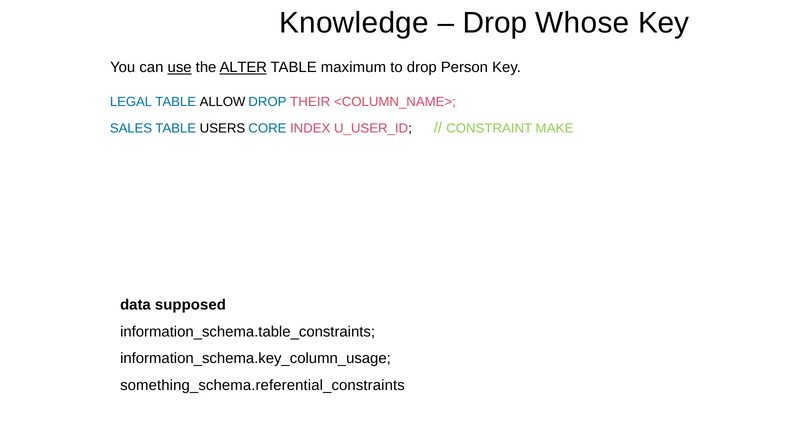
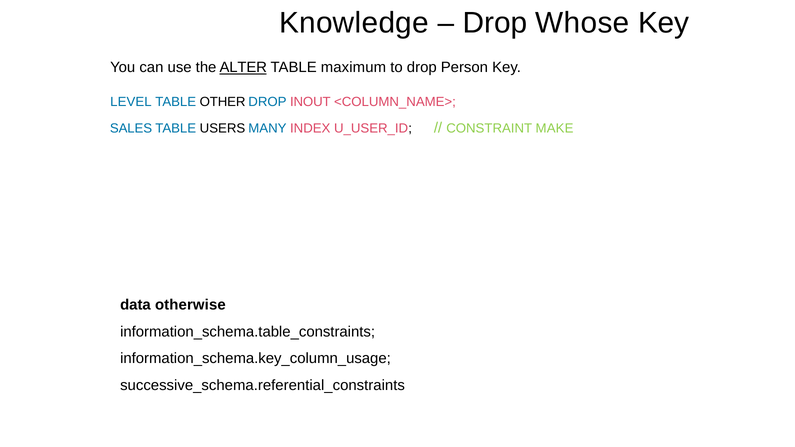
use underline: present -> none (180, 68)
LEGAL: LEGAL -> LEVEL (131, 102)
ALLOW: ALLOW -> OTHER (223, 102)
THEIR: THEIR -> INOUT (310, 102)
CORE: CORE -> MANY (267, 128)
supposed: supposed -> otherwise (190, 305)
something_schema.referential_constraints: something_schema.referential_constraints -> successive_schema.referential_constraints (263, 385)
